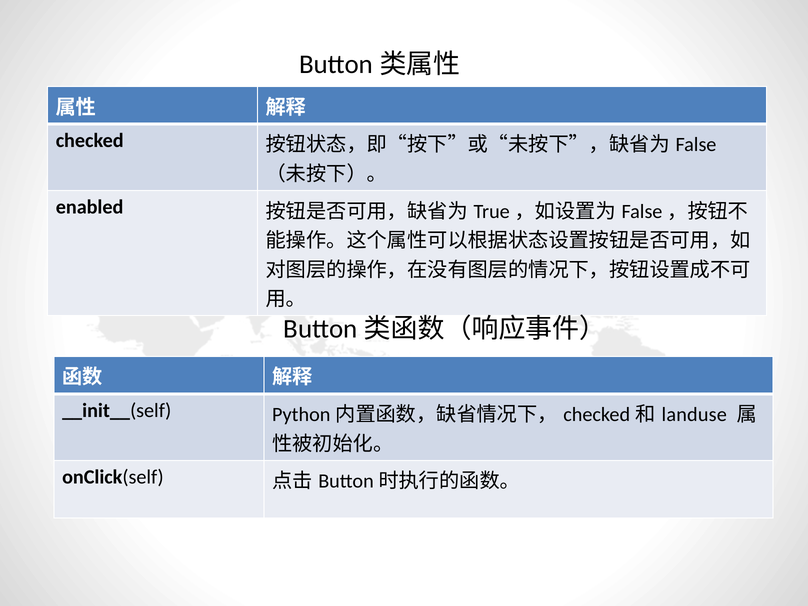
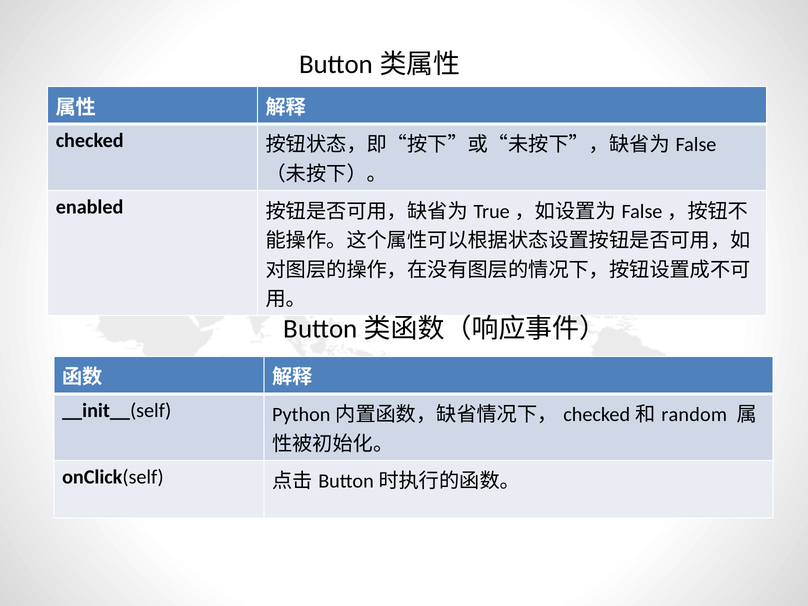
landuse: landuse -> random (694, 415)
